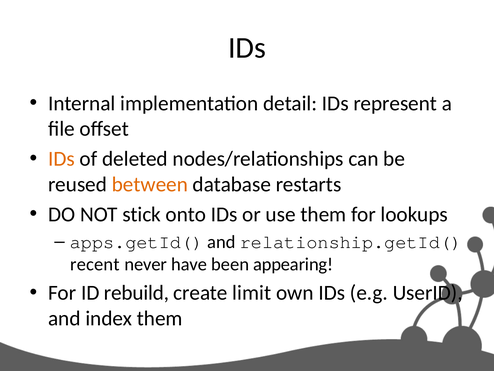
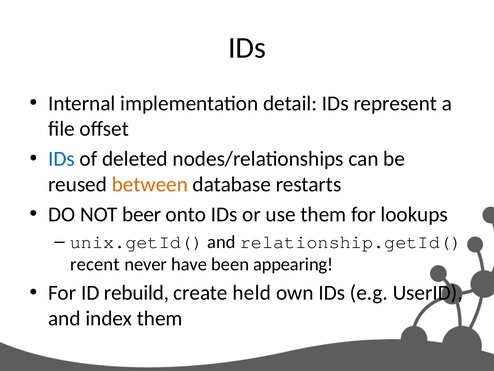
IDs colour: orange -> blue (62, 159)
stick: stick -> beer (142, 214)
apps.getId(: apps.getId( -> unix.getId( (136, 242)
limit: limit -> held (252, 292)
